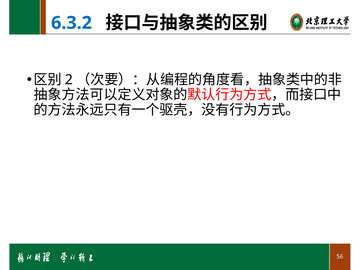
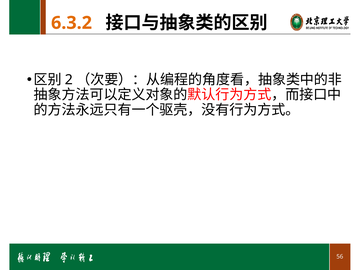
6.3.2 colour: blue -> orange (72, 23)
